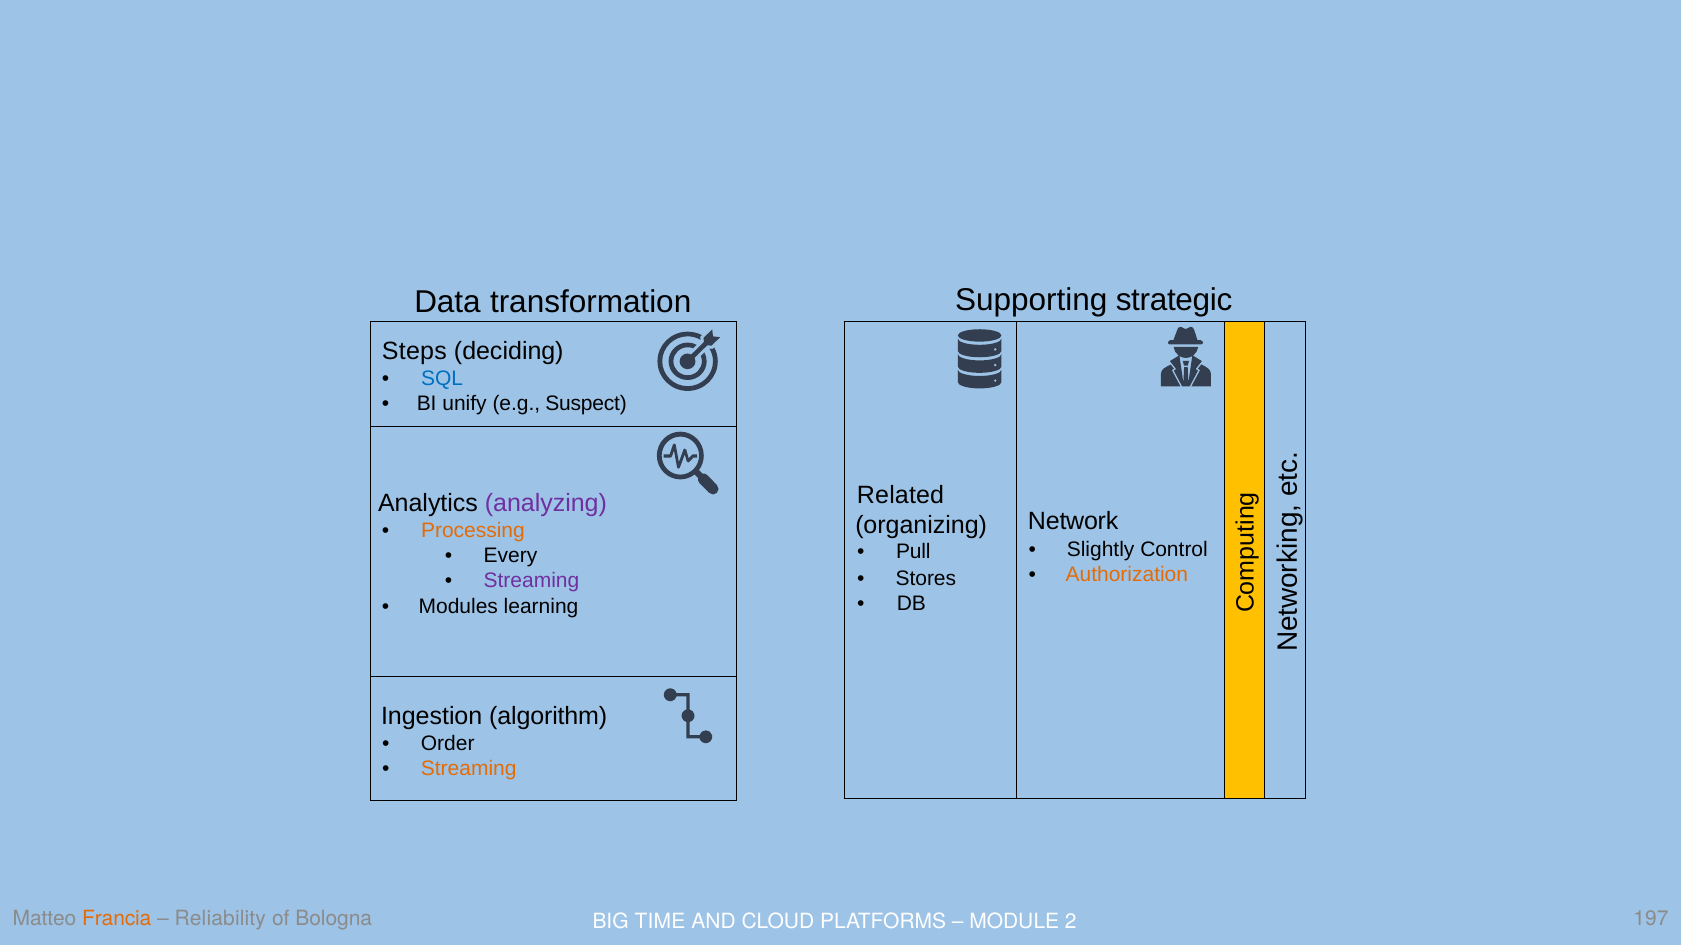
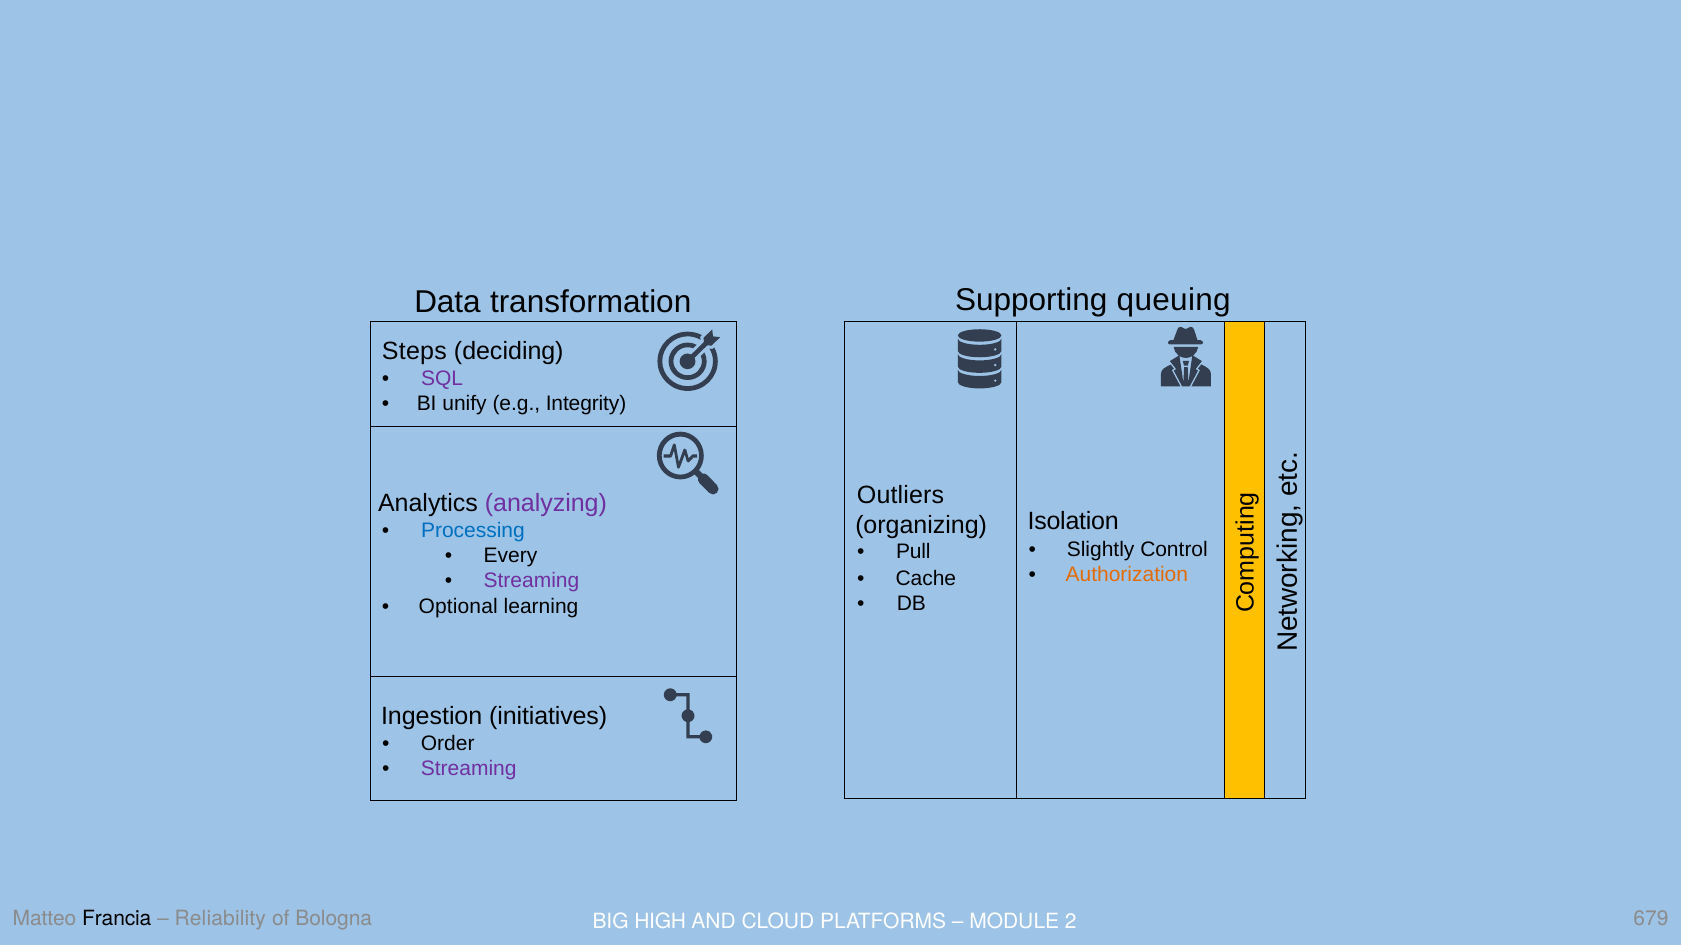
strategic: strategic -> queuing (1174, 301)
SQL colour: blue -> purple (442, 379)
Suspect: Suspect -> Integrity (586, 404)
Related: Related -> Outliers (901, 496)
Network: Network -> Isolation (1073, 522)
Processing colour: orange -> blue (473, 531)
Stores: Stores -> Cache (926, 579)
Modules: Modules -> Optional (458, 607)
algorithm: algorithm -> initiatives (548, 716)
Streaming colour: orange -> purple (469, 769)
Francia colour: orange -> black (117, 919)
197: 197 -> 679 (1651, 919)
TIME: TIME -> HIGH (660, 922)
